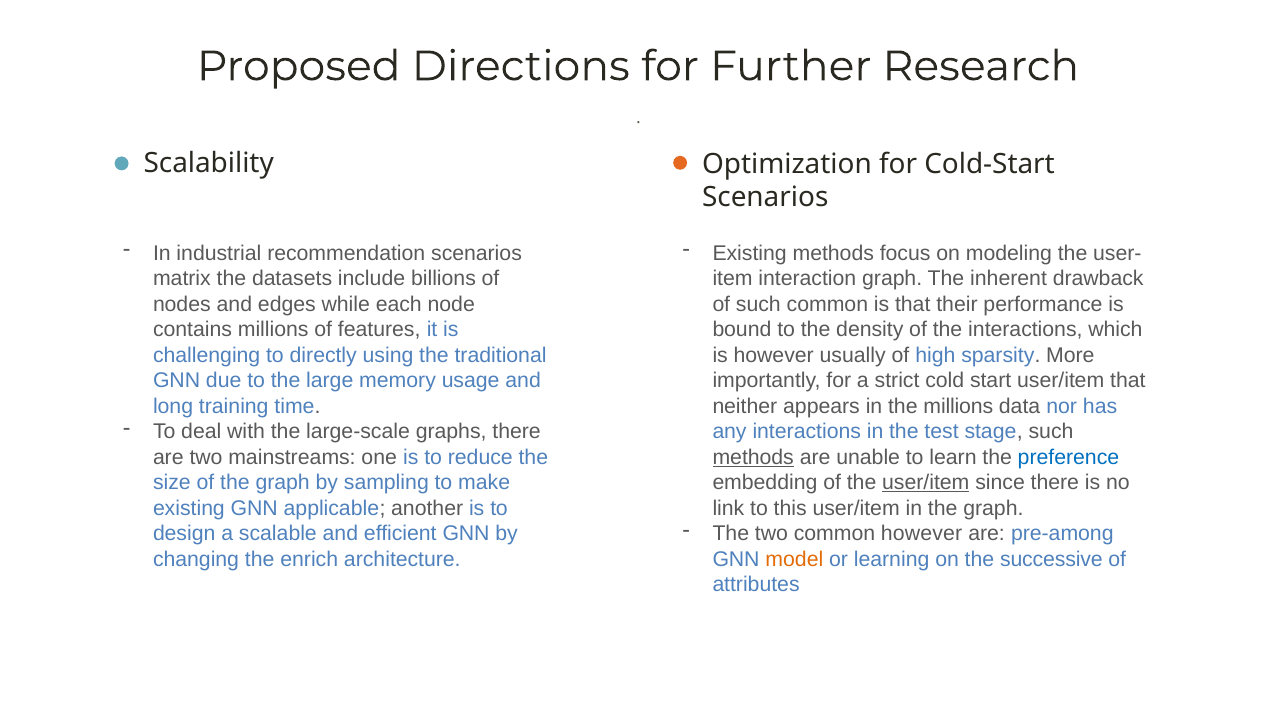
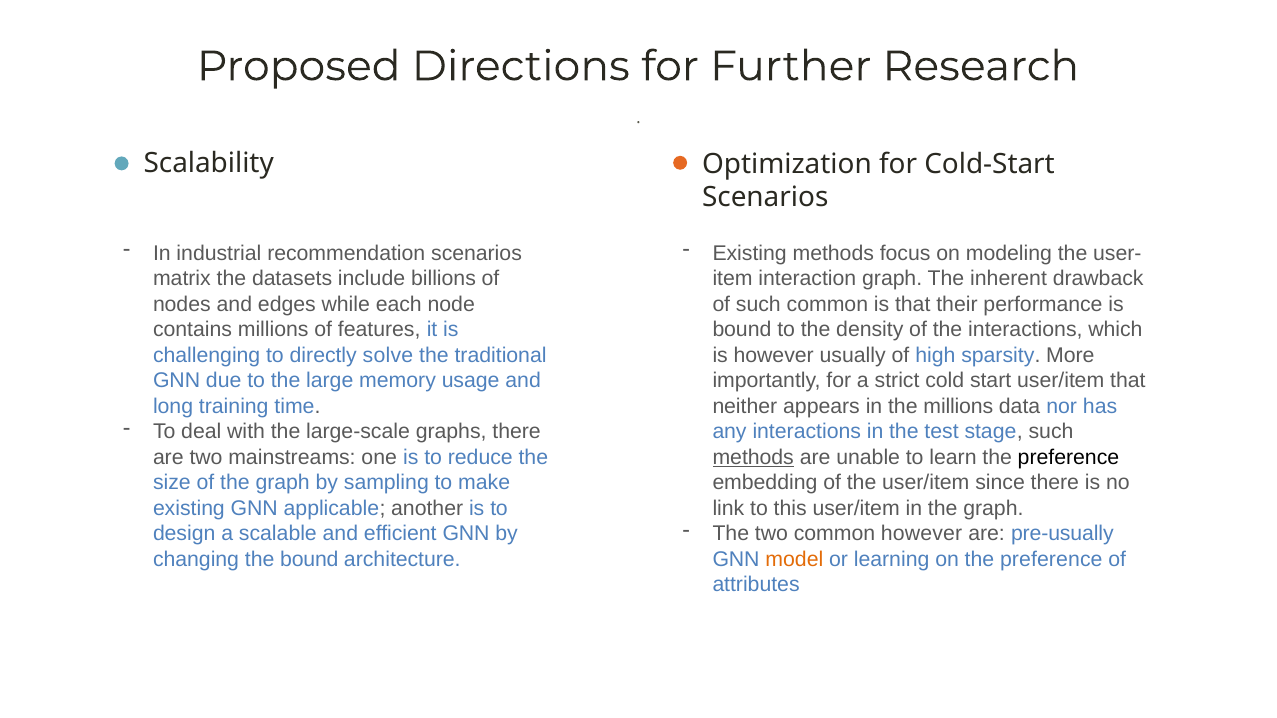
using: using -> solve (388, 355)
preference colour: blue -> black (1068, 457)
user/item underline: present -> none (926, 483)
pre-among: pre-among -> pre-usually (1062, 534)
the enrich: enrich -> bound (309, 560)
on the successive: successive -> preference (1051, 559)
